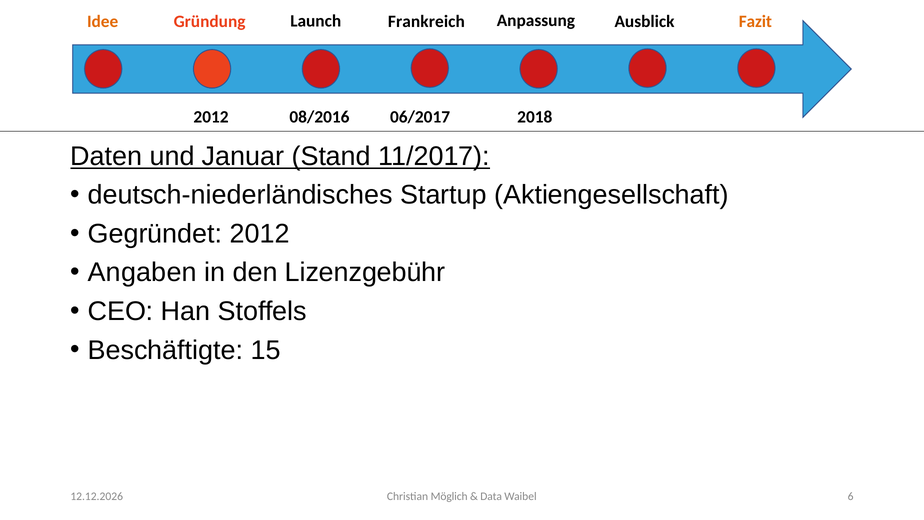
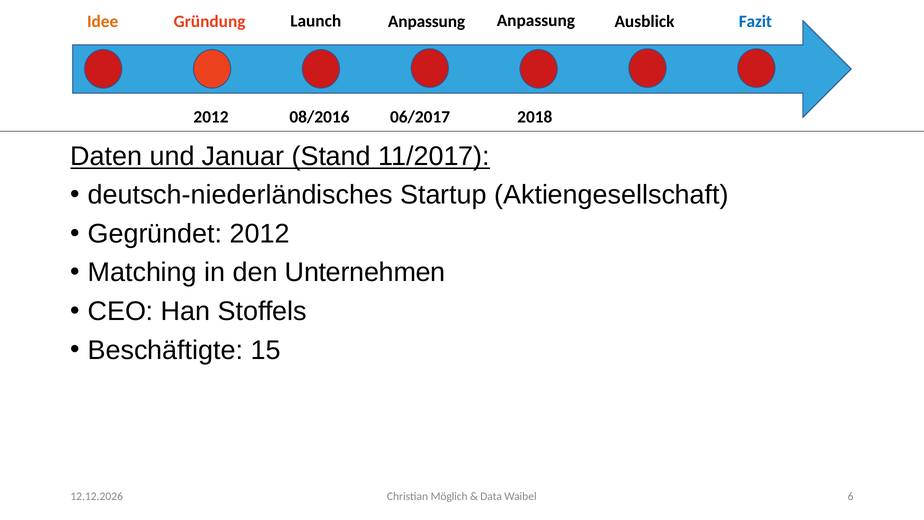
Frankreich: Frankreich -> Anpassung (427, 21)
Fazit colour: orange -> blue (755, 21)
Angaben: Angaben -> Matching (142, 272)
Lizenzgebühr: Lizenzgebühr -> Unternehmen (365, 272)
